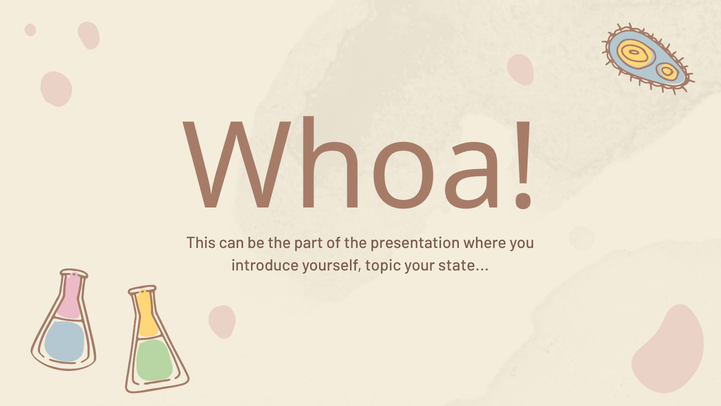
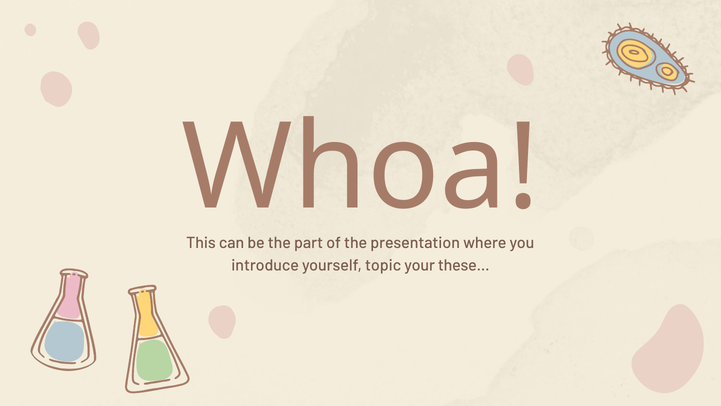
state: state -> these (464, 265)
